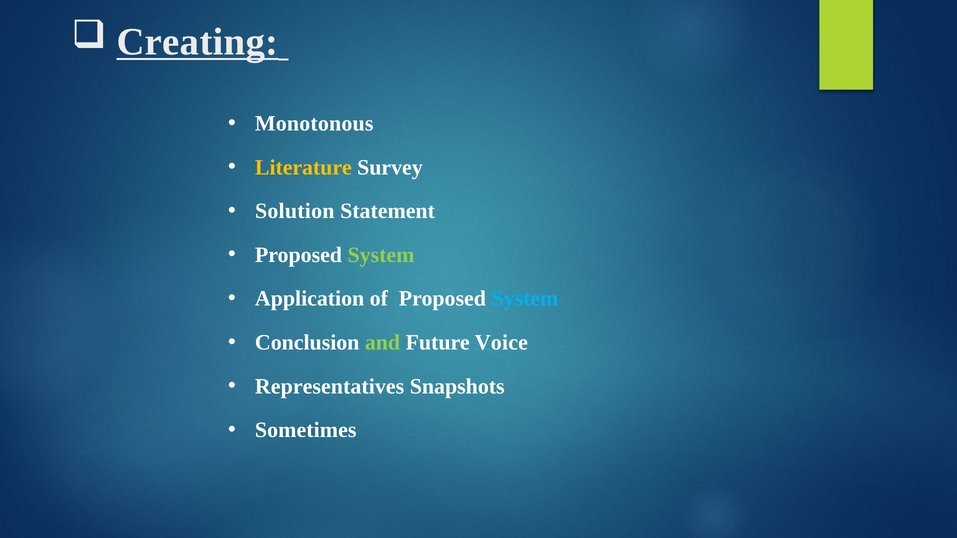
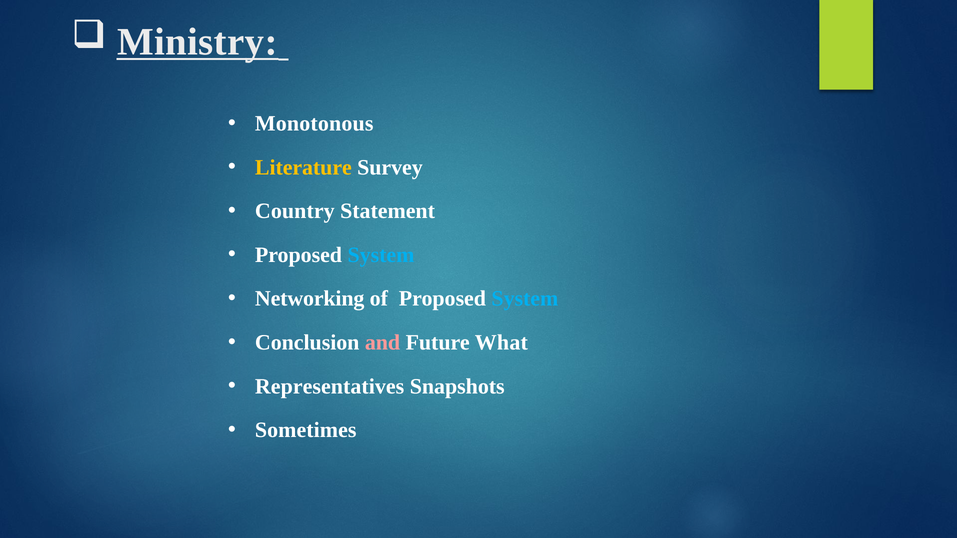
Creating: Creating -> Ministry (197, 42)
Solution: Solution -> Country (295, 211)
System colour: light green -> light blue (381, 255)
Application: Application -> Networking (310, 299)
and colour: light green -> pink (383, 343)
Voice: Voice -> What (501, 343)
